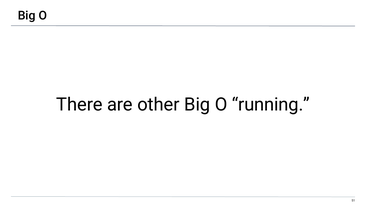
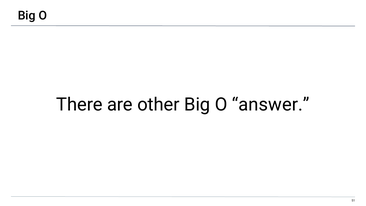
running: running -> answer (271, 104)
